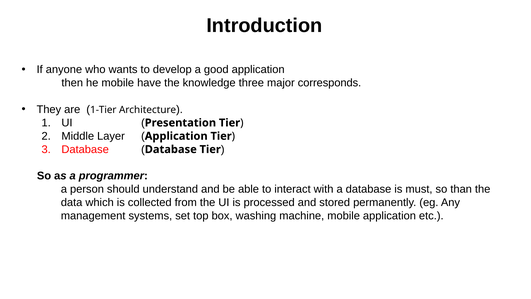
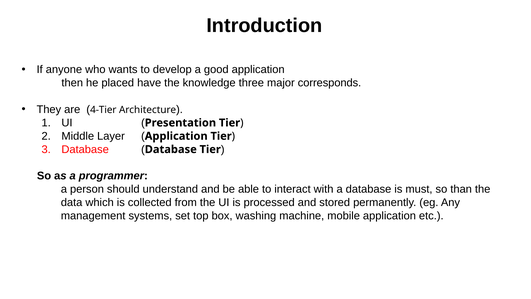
he mobile: mobile -> placed (118, 83)
1-Tier: 1-Tier -> 4-Tier (103, 110)
